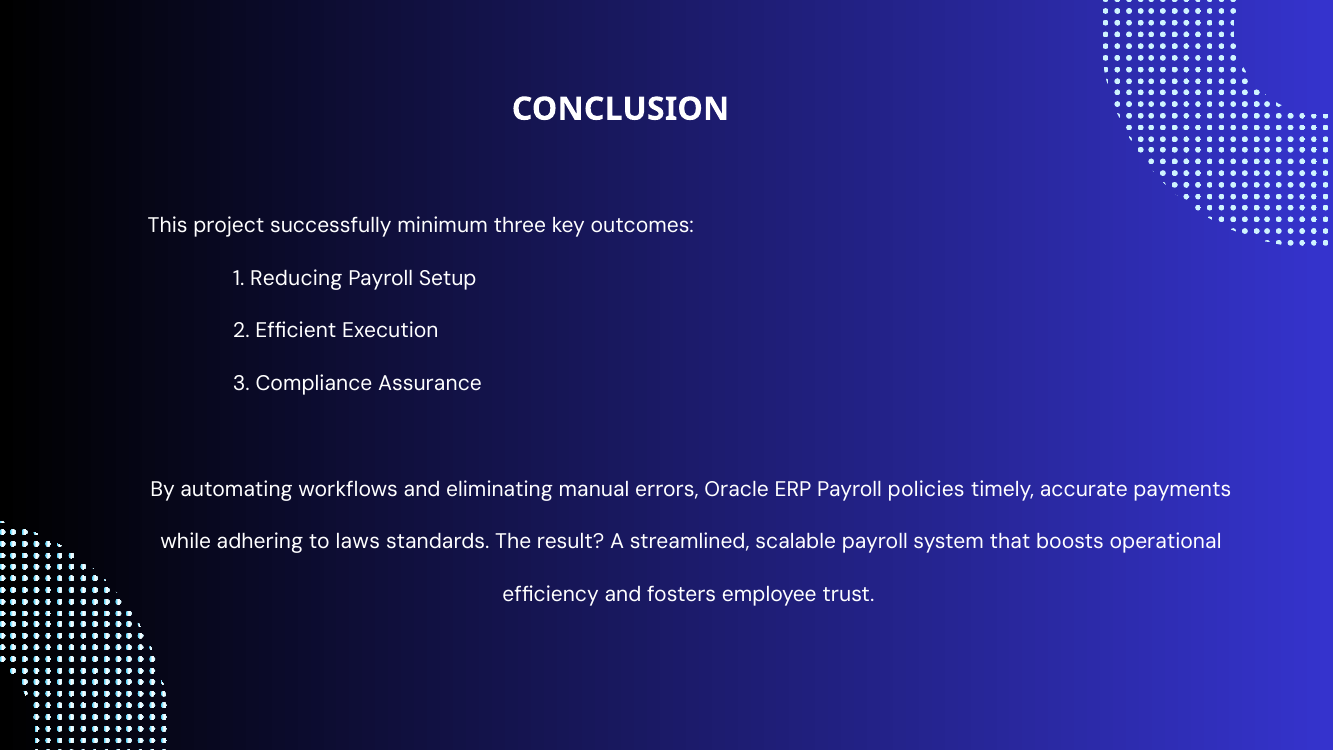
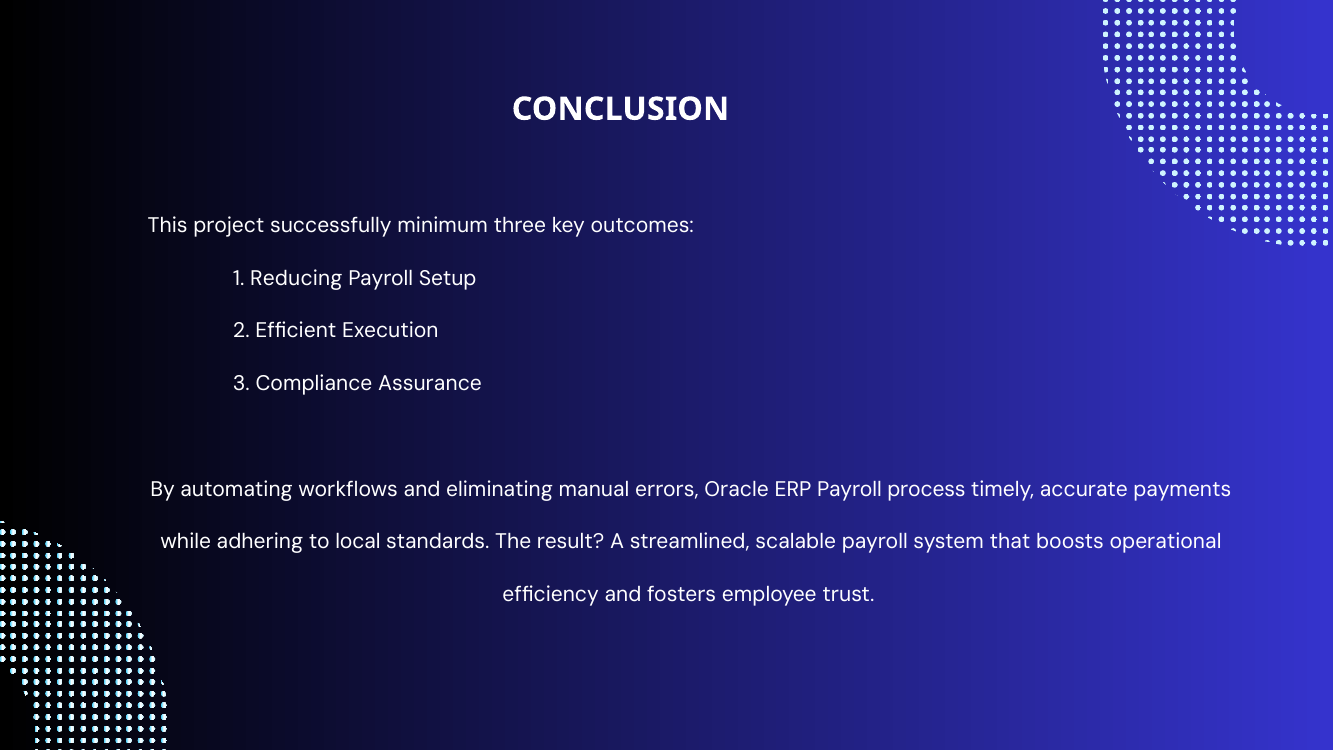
policies: policies -> process (926, 489)
laws: laws -> local (358, 542)
